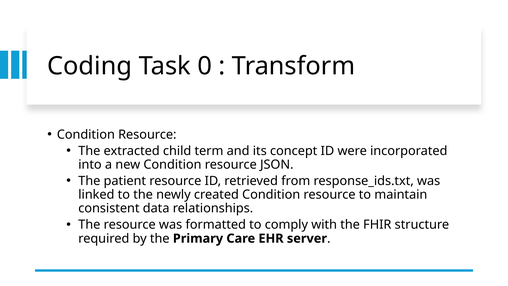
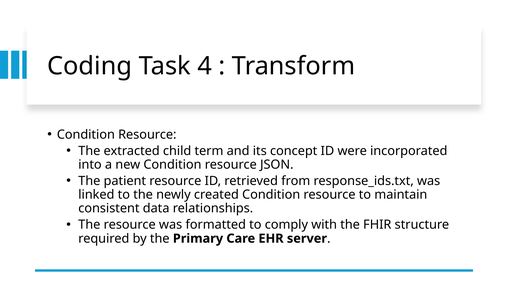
0: 0 -> 4 (205, 66)
